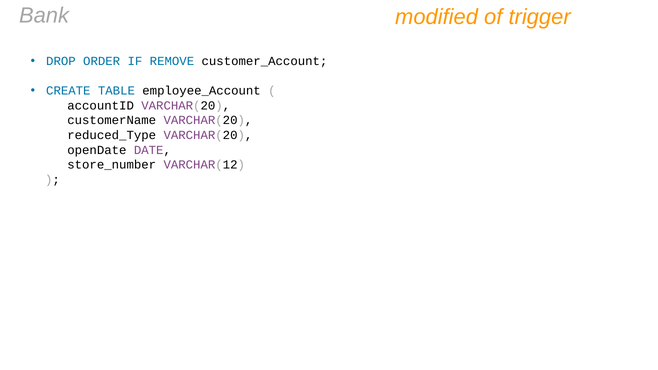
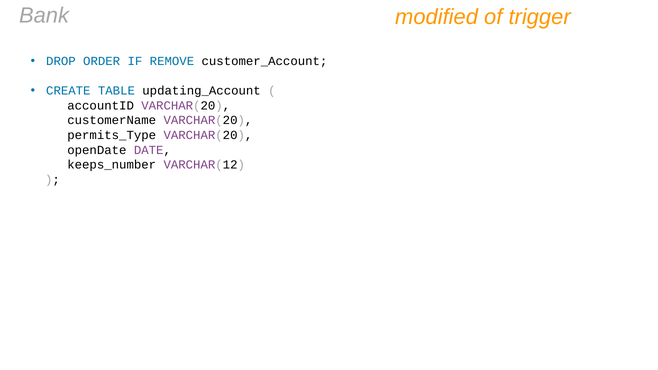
employee_Account: employee_Account -> updating_Account (202, 91)
reduced_Type: reduced_Type -> permits_Type (112, 135)
store_number: store_number -> keeps_number (112, 165)
